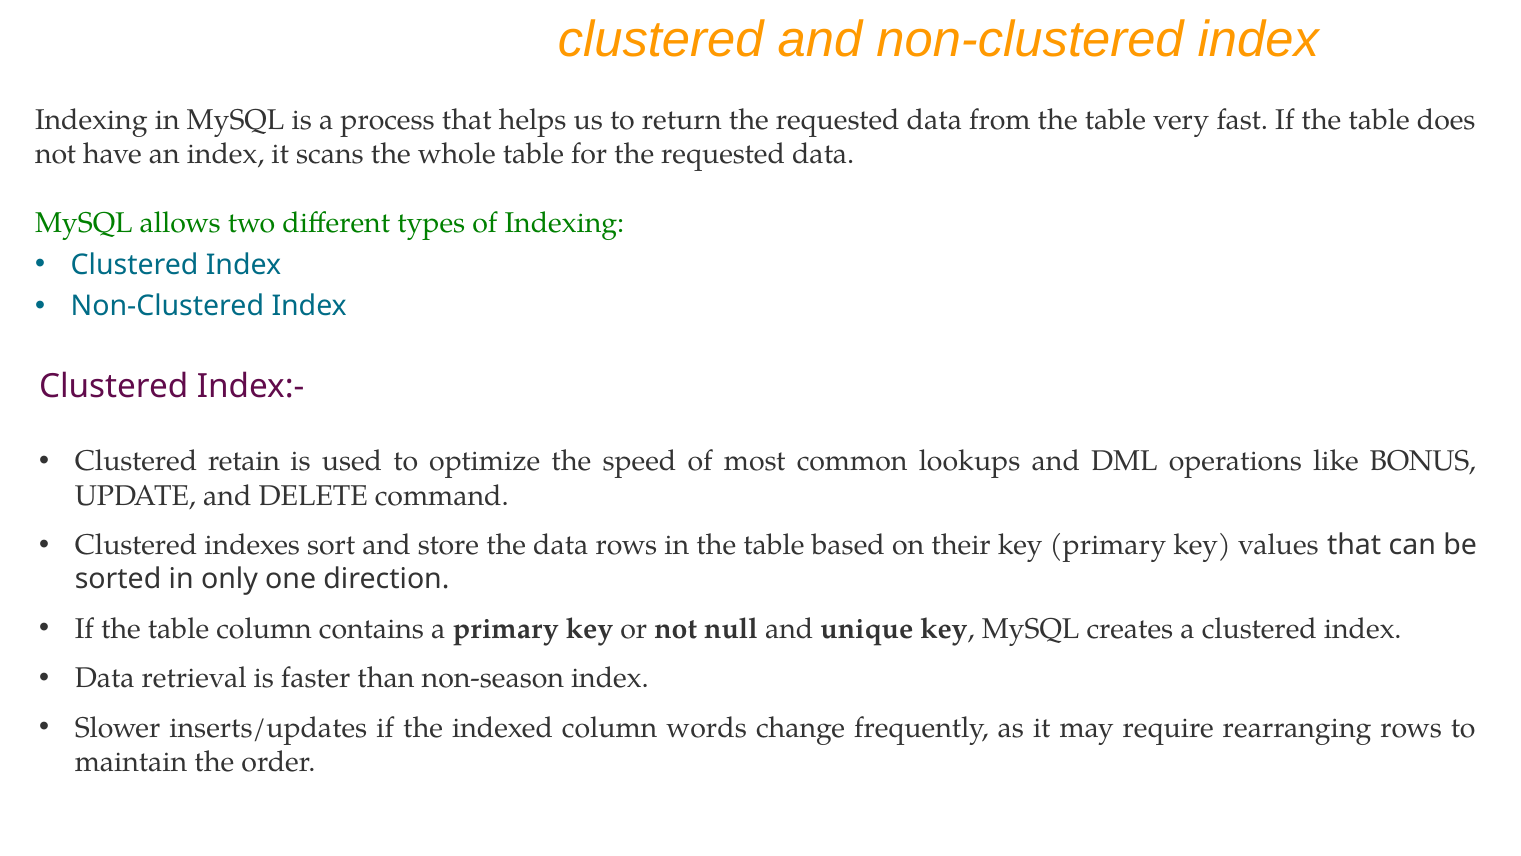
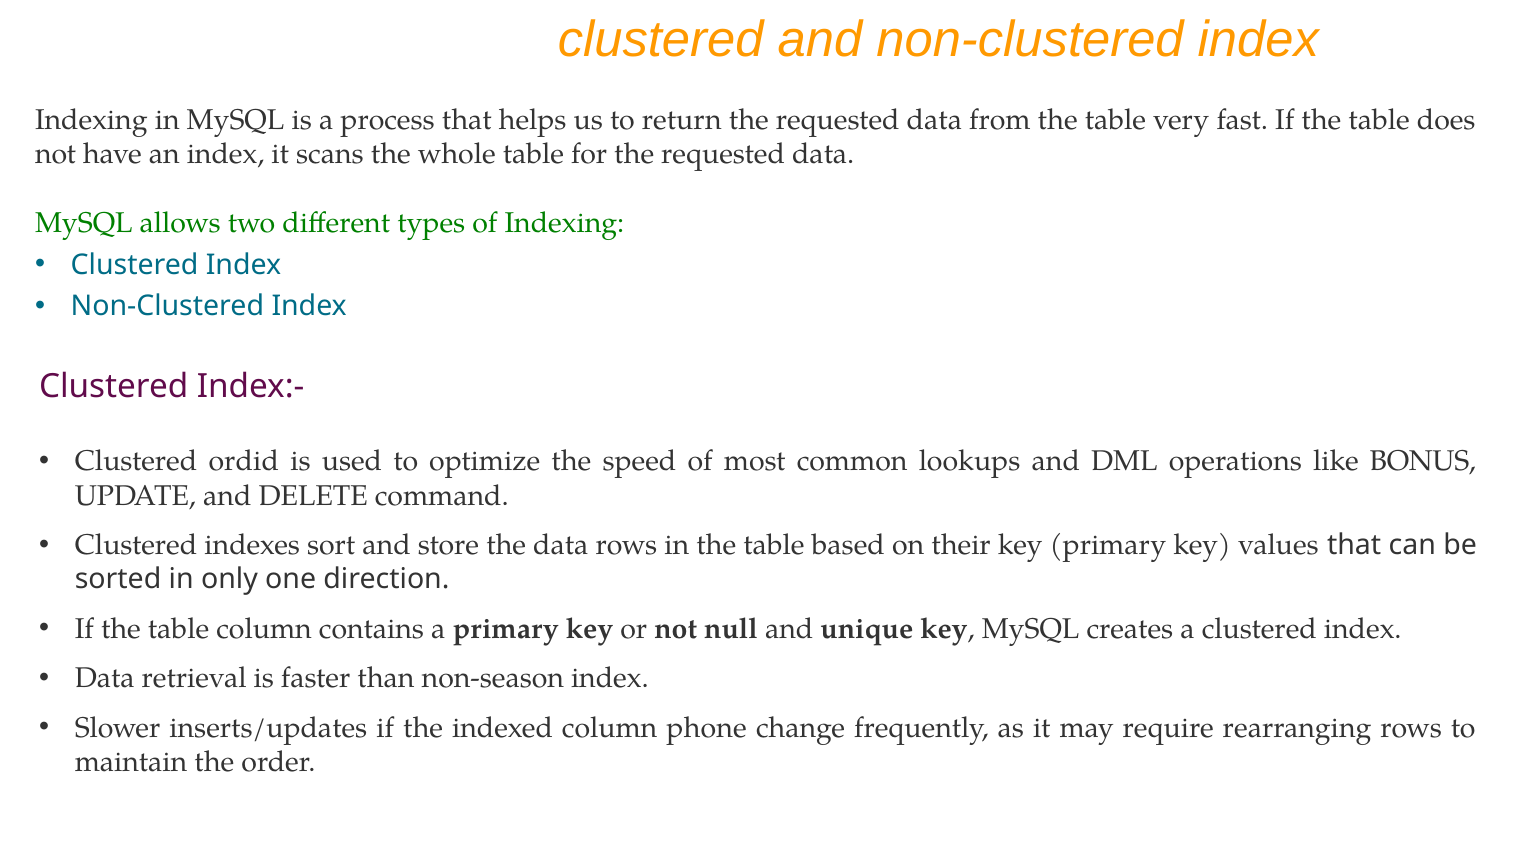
retain: retain -> ordid (244, 461)
words: words -> phone (707, 727)
